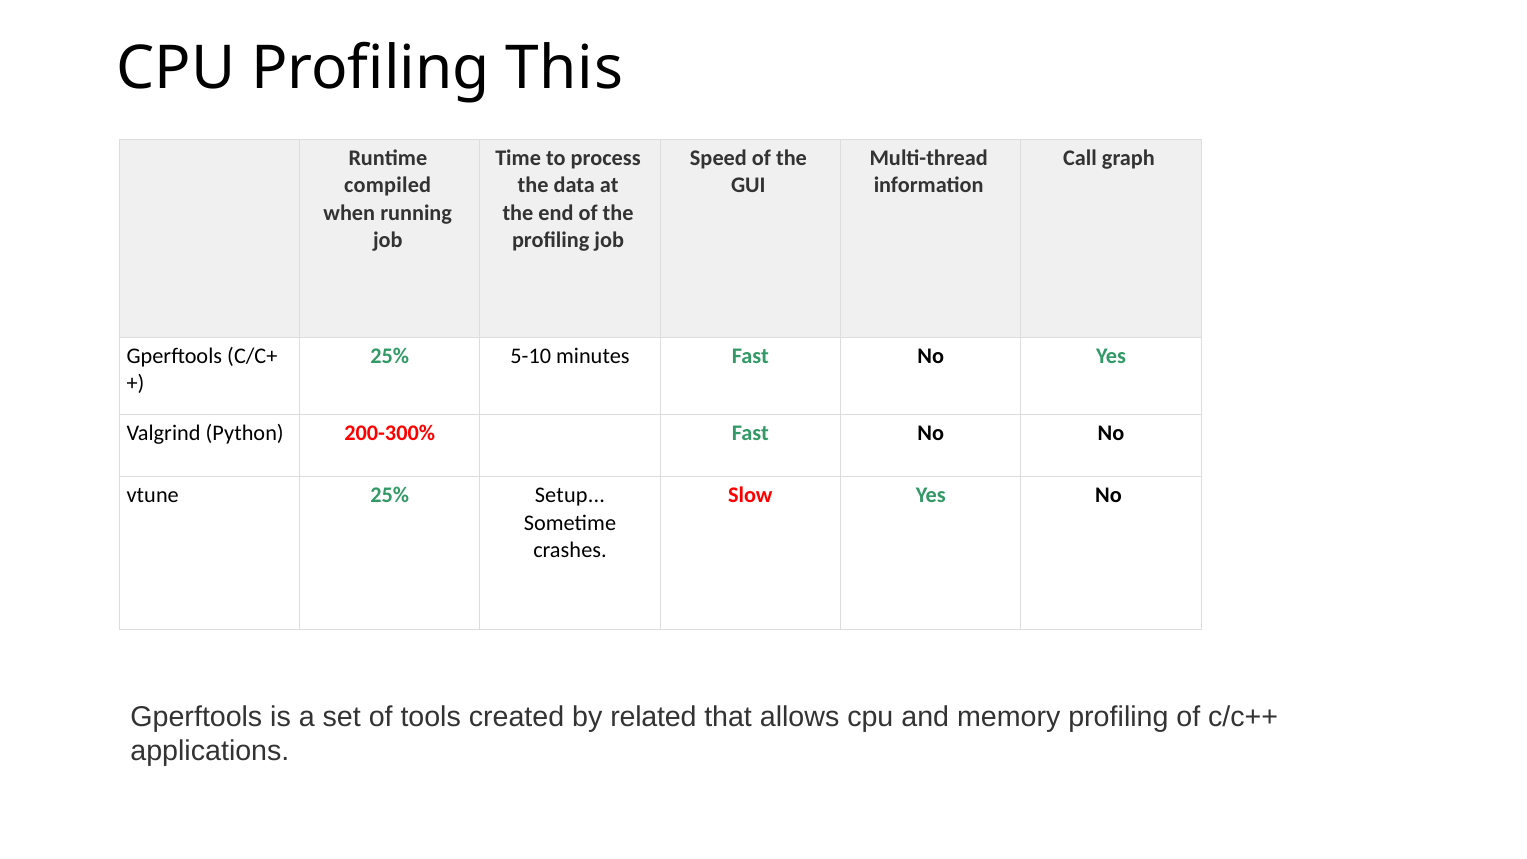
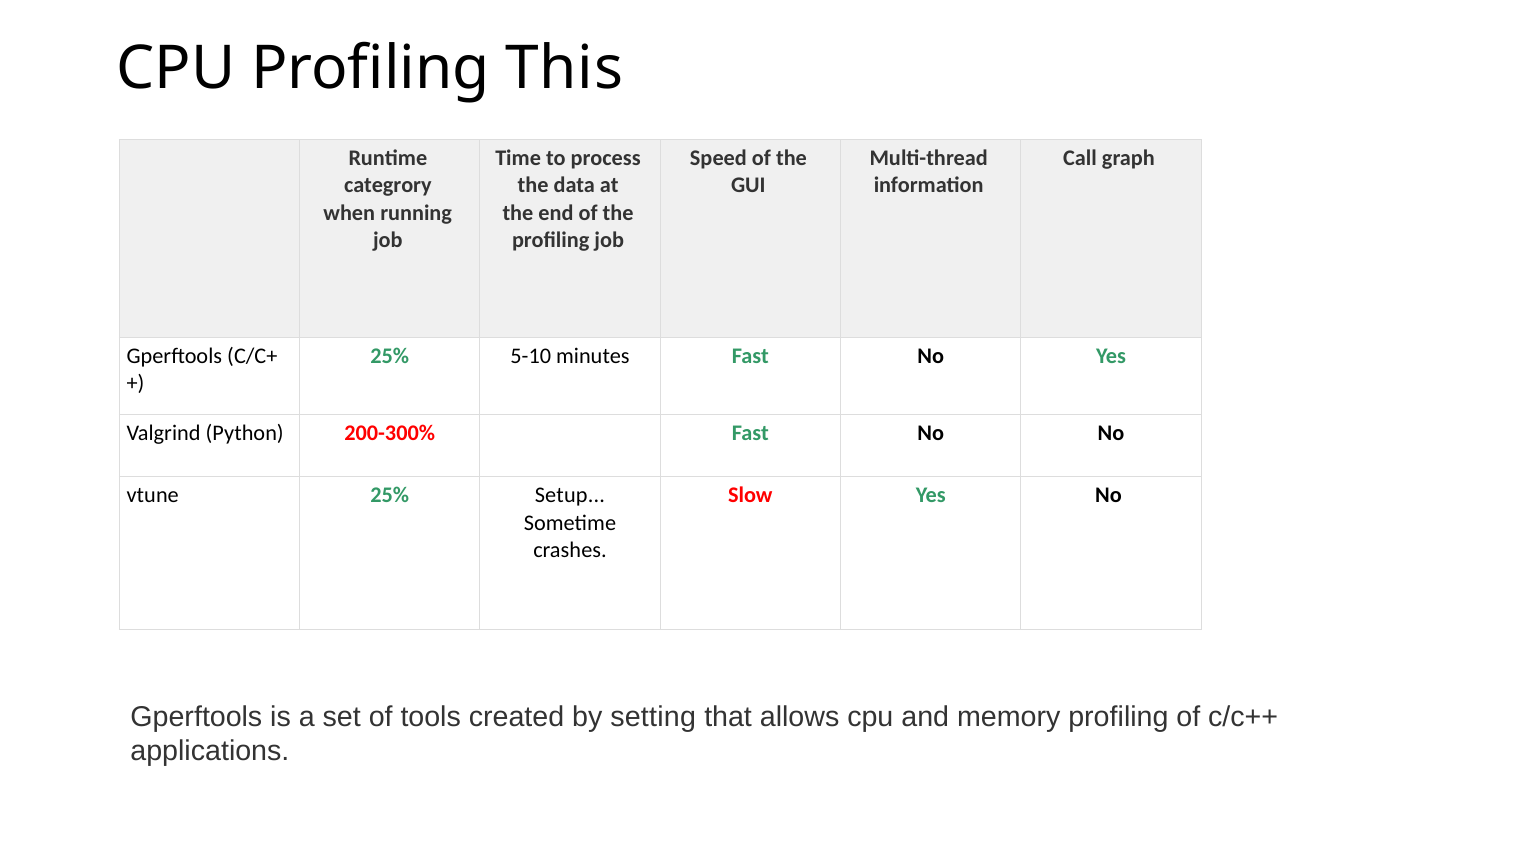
compiled: compiled -> categrory (388, 186)
related: related -> setting (653, 717)
